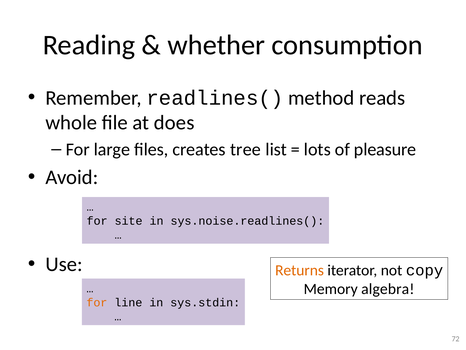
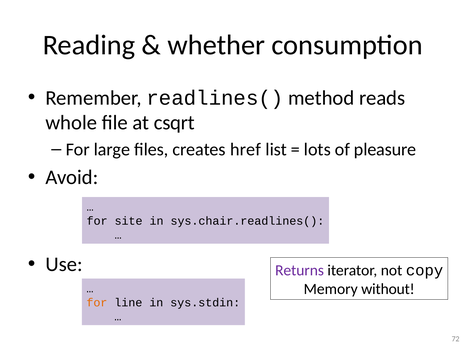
does: does -> csqrt (174, 123)
tree: tree -> href (246, 149)
sys.noise.readlines(: sys.noise.readlines( -> sys.chair.readlines( (247, 221)
Returns colour: orange -> purple (300, 270)
algebra: algebra -> without (388, 288)
